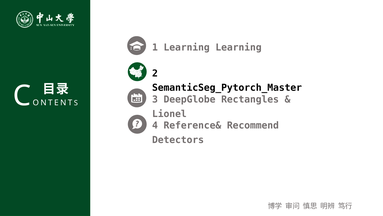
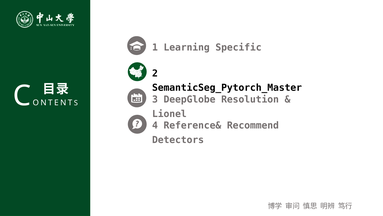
Learning Learning: Learning -> Specific (239, 47)
Rectangles: Rectangles -> Resolution (250, 99)
